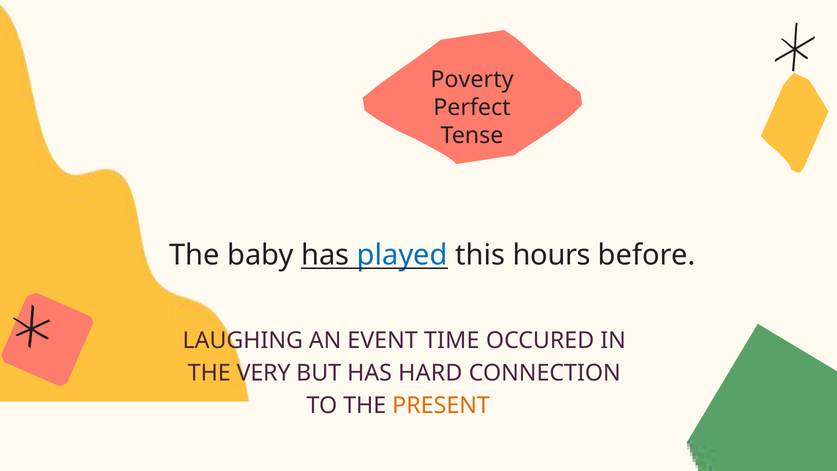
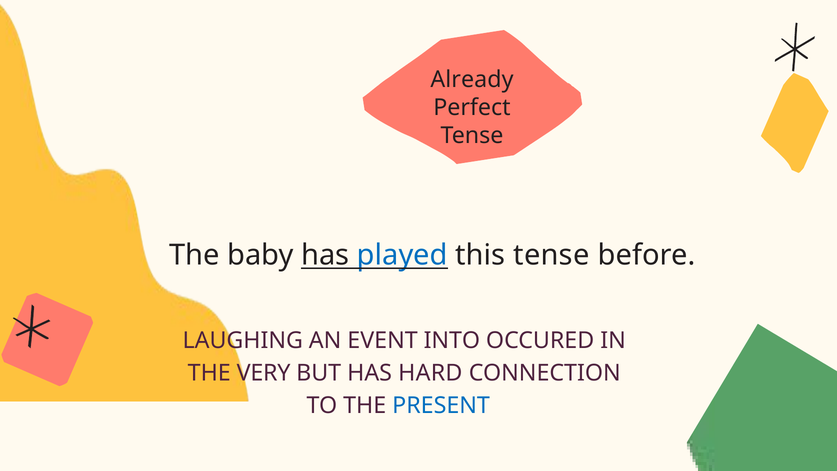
Poverty: Poverty -> Already (472, 80)
this hours: hours -> tense (551, 255)
TIME: TIME -> INTO (452, 340)
PRESENT colour: orange -> blue (441, 406)
